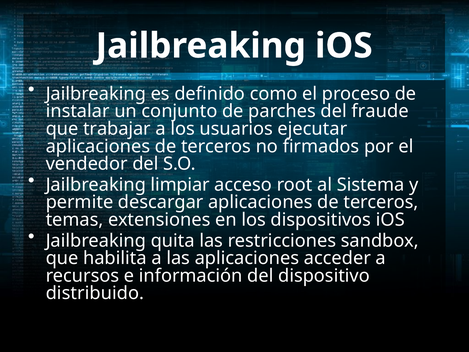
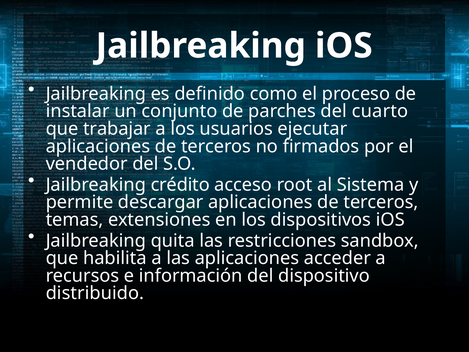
fraude: fraude -> cuarto (380, 111)
limpiar: limpiar -> crédito (180, 185)
